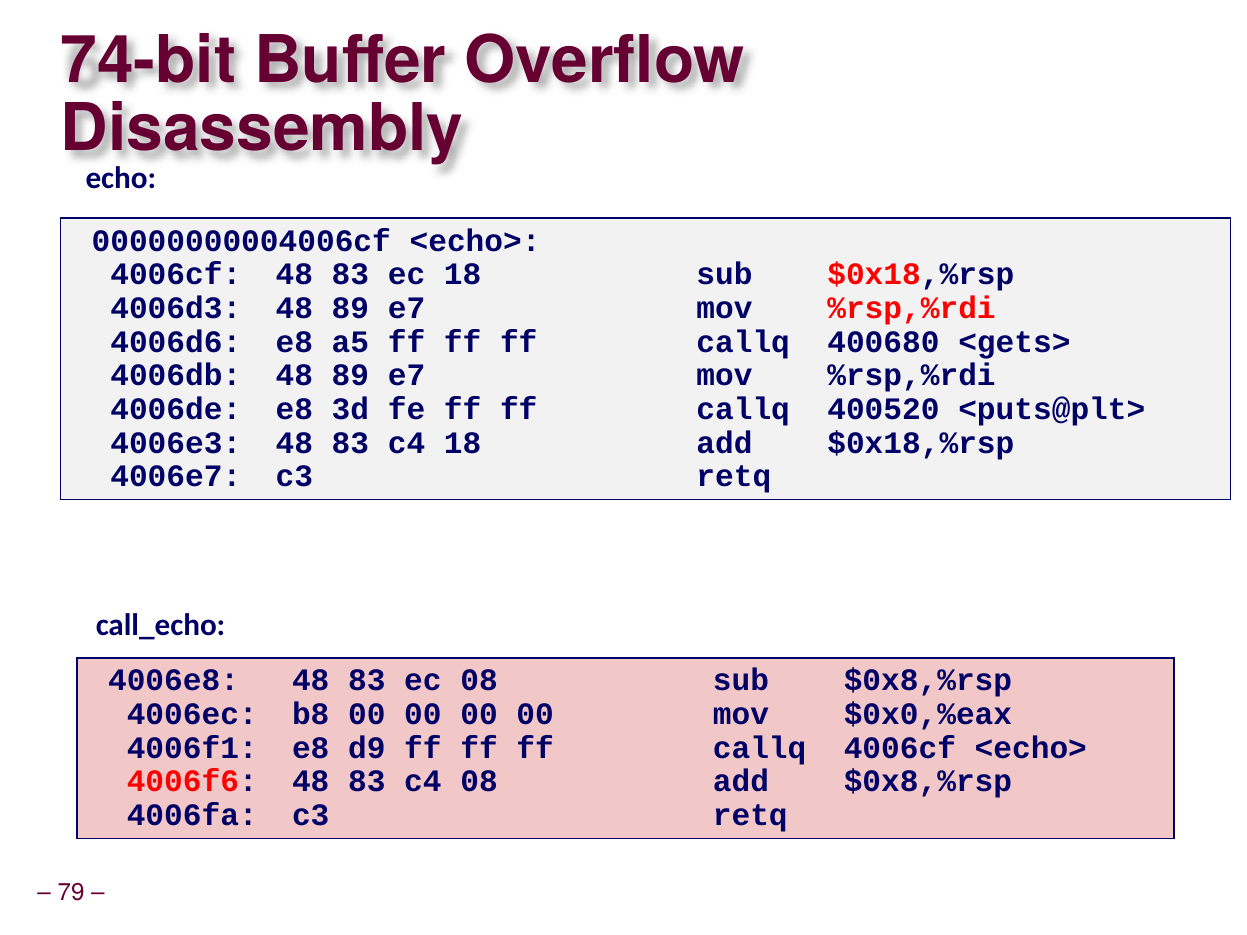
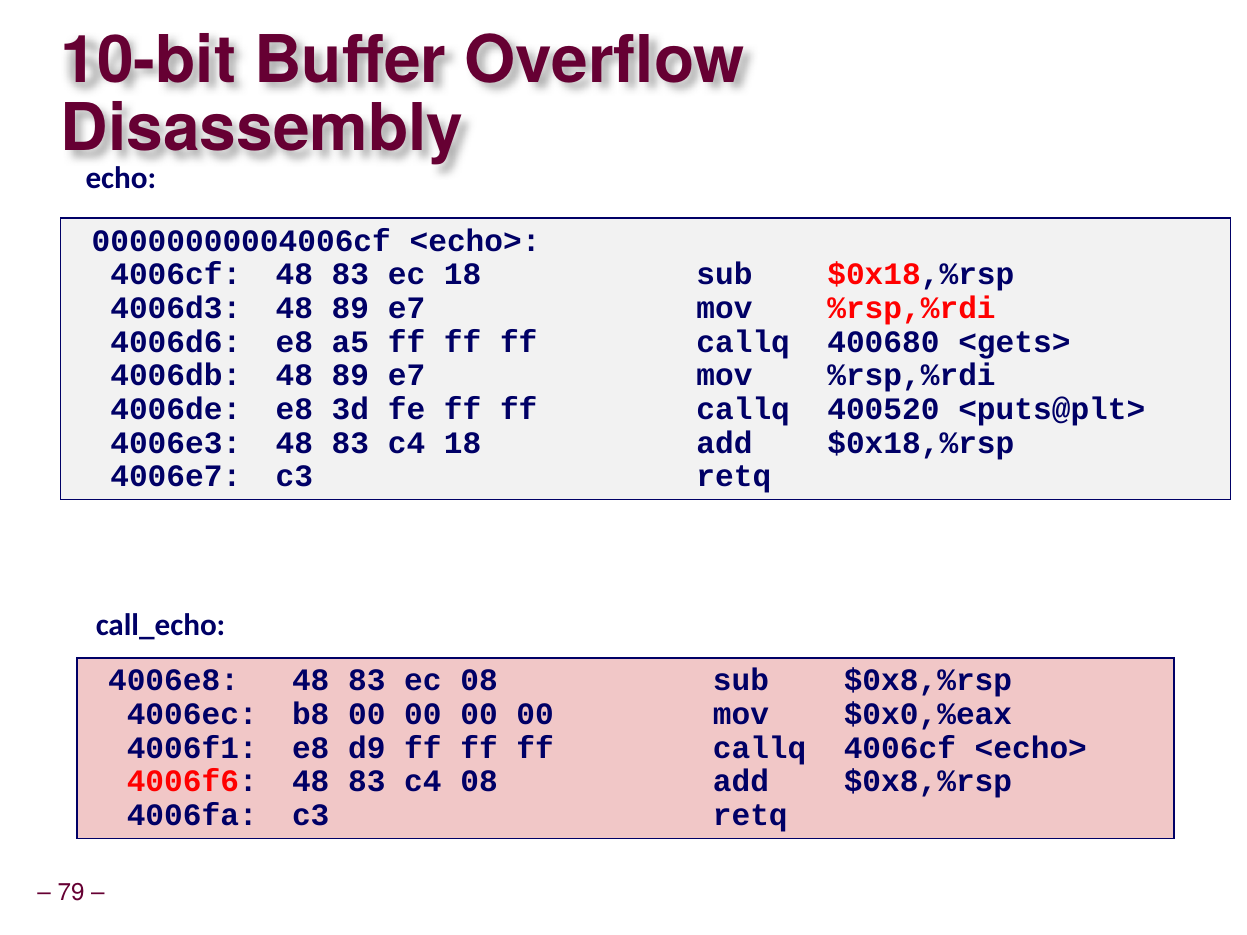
74-bit: 74-bit -> 10-bit (148, 61)
